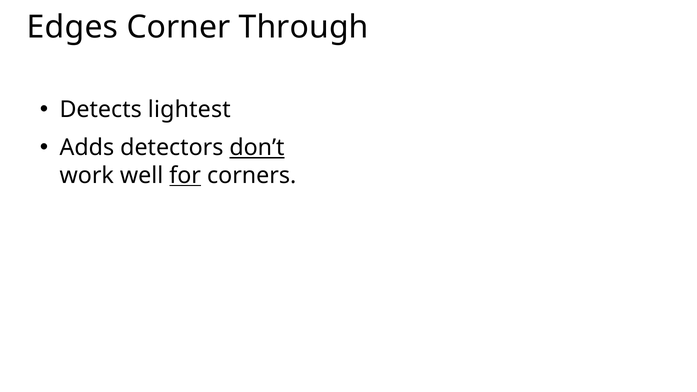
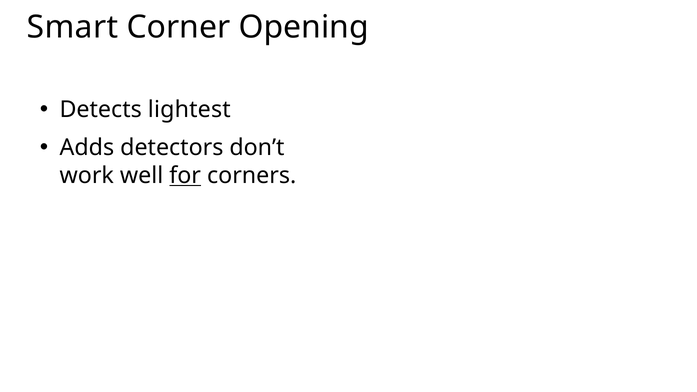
Edges: Edges -> Smart (73, 27)
Through: Through -> Opening (304, 27)
don’t underline: present -> none (257, 148)
